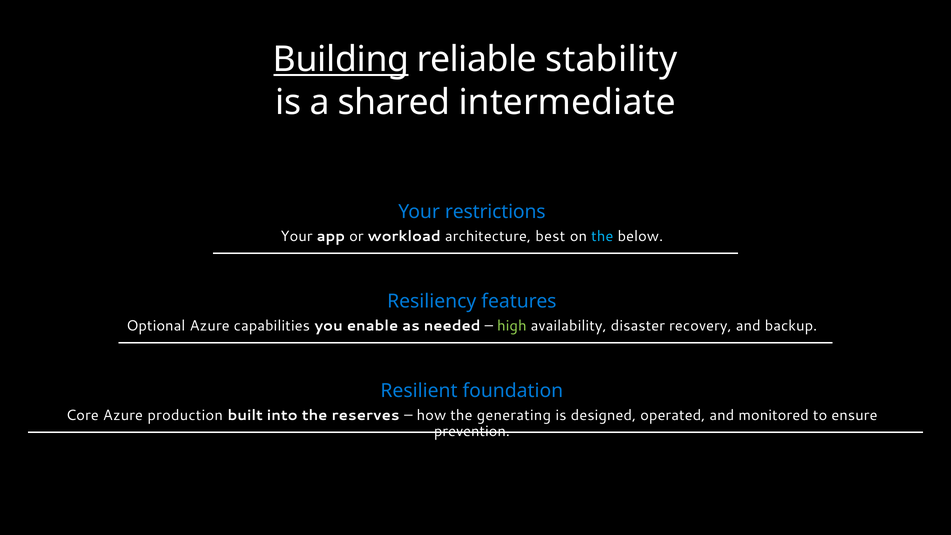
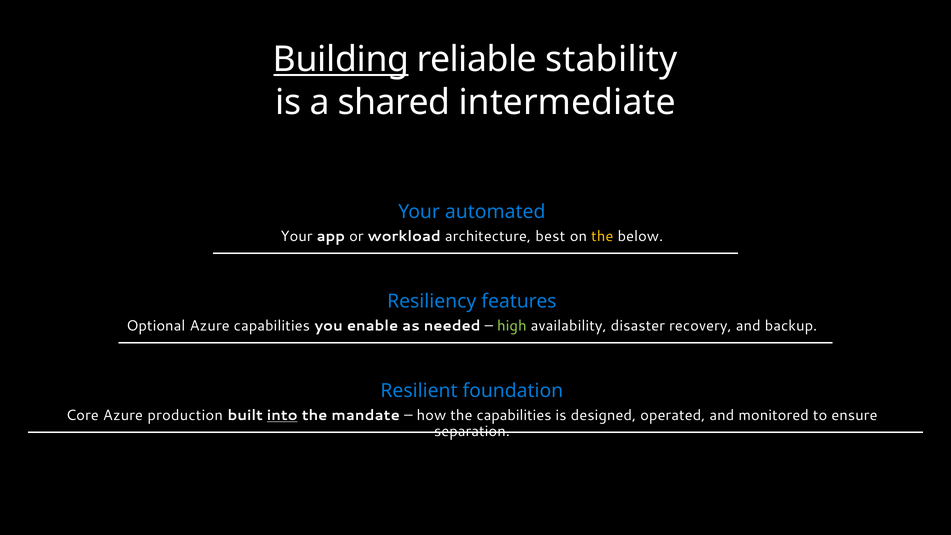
restrictions: restrictions -> automated (495, 212)
the colour: light blue -> yellow (602, 236)
into underline: none -> present (282, 415)
reserves: reserves -> mandate (366, 415)
the generating: generating -> capabilities (514, 415)
prevention: prevention -> separation (472, 431)
